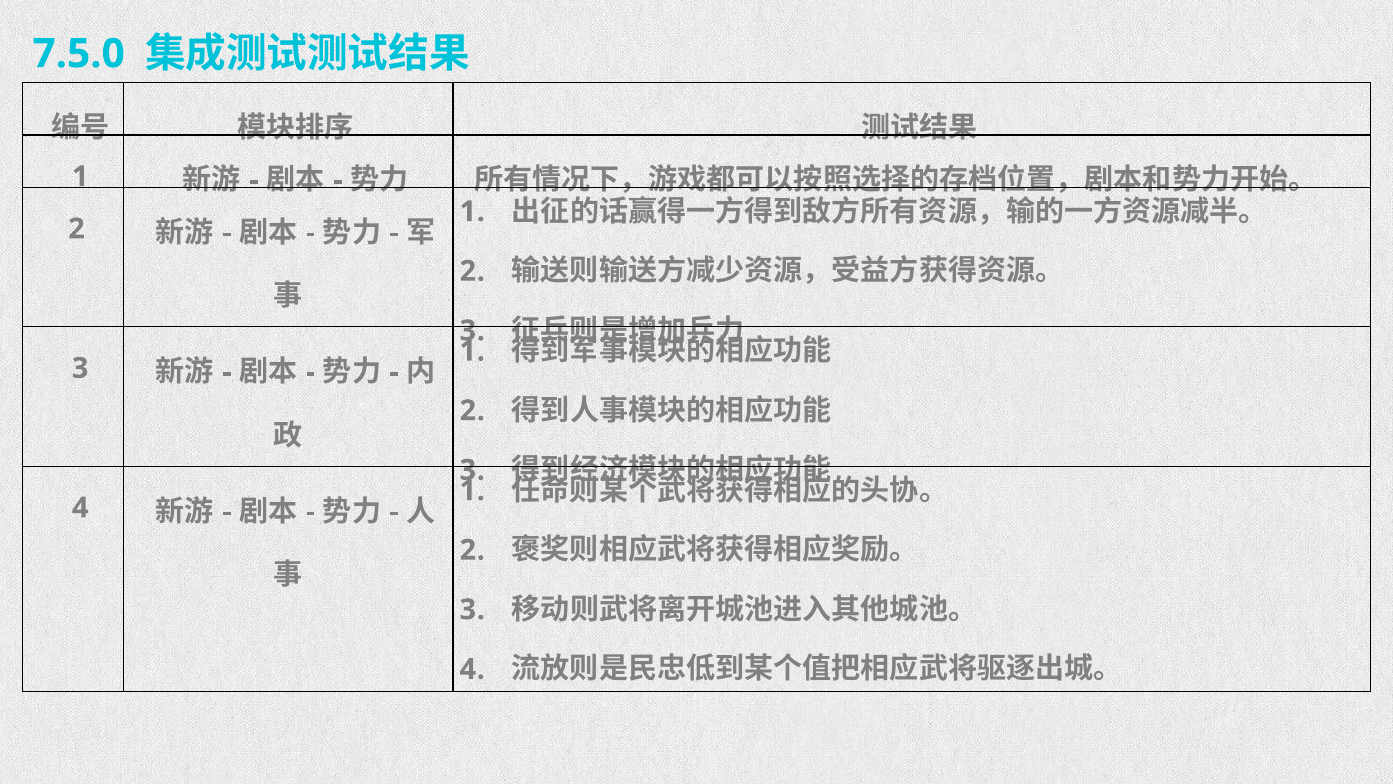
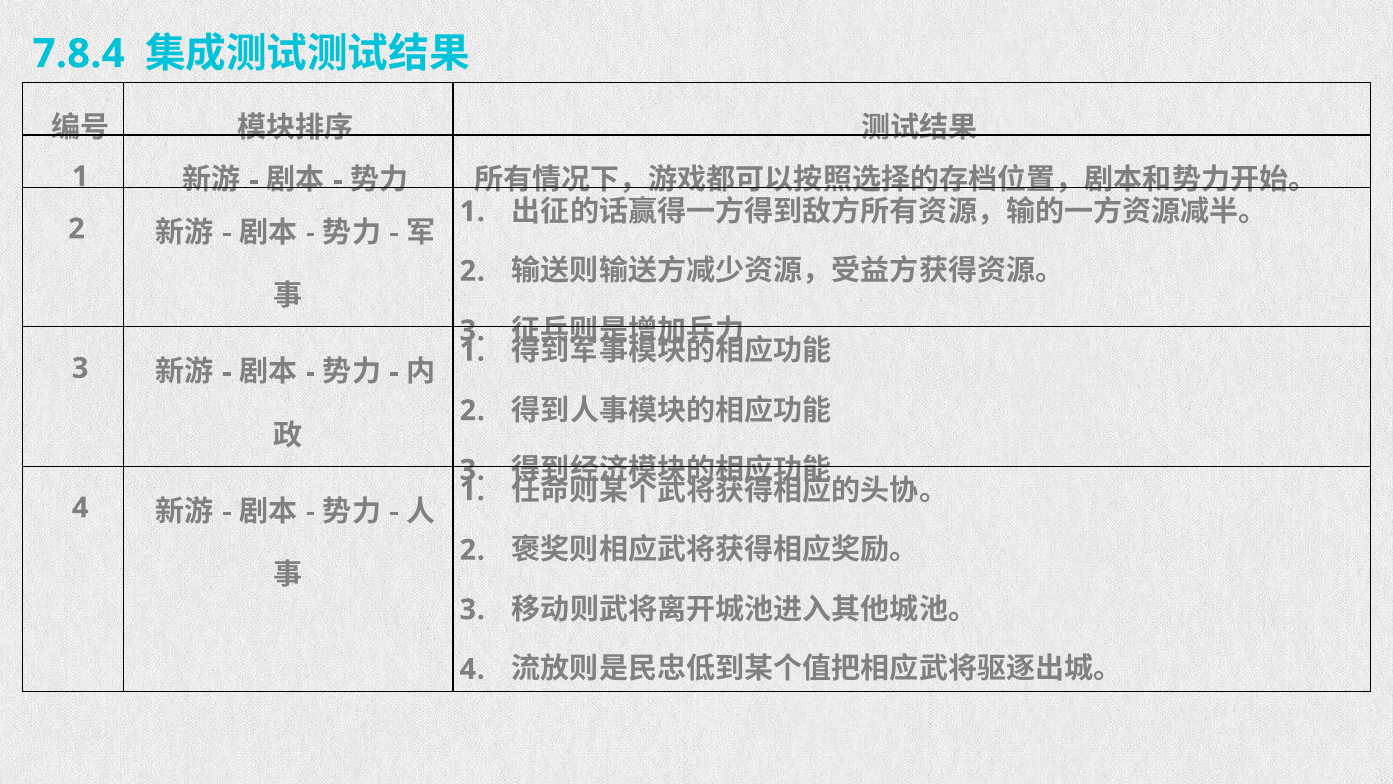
7.5.0: 7.5.0 -> 7.8.4 (79, 54)
